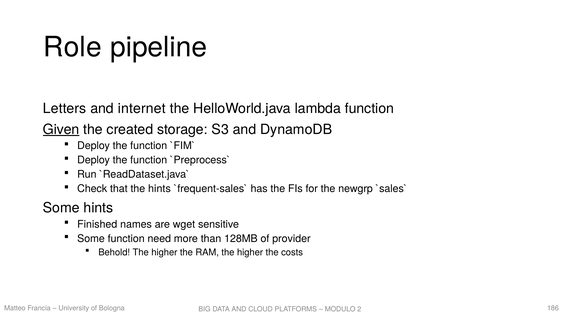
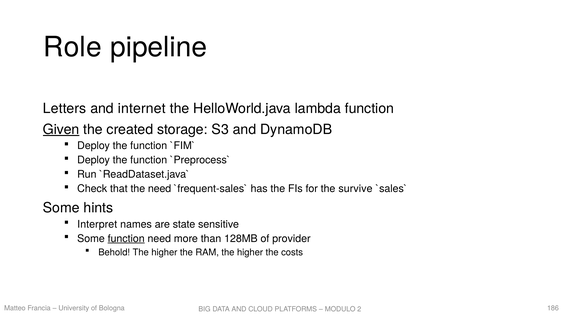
the hints: hints -> need (160, 189)
newgrp: newgrp -> survive (355, 189)
Finished: Finished -> Interpret (97, 224)
wget: wget -> state (184, 224)
function underline: none -> present (126, 238)
